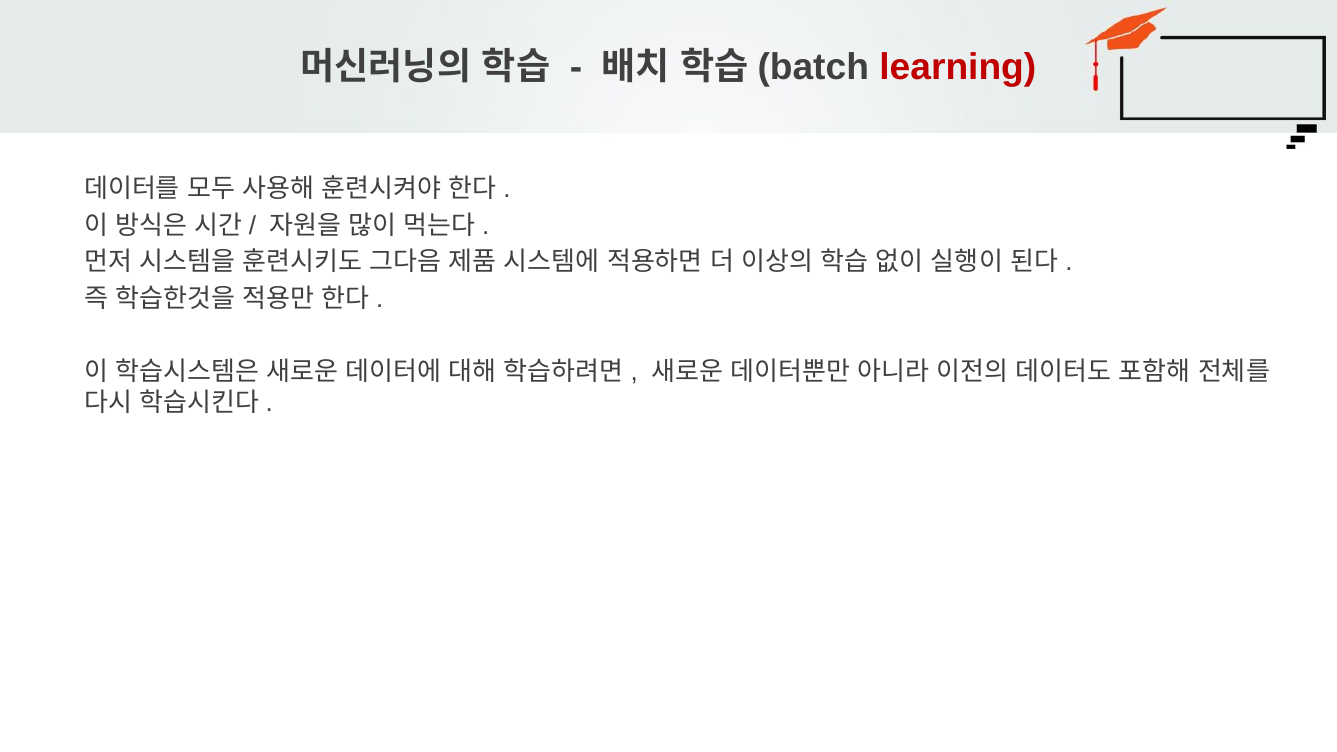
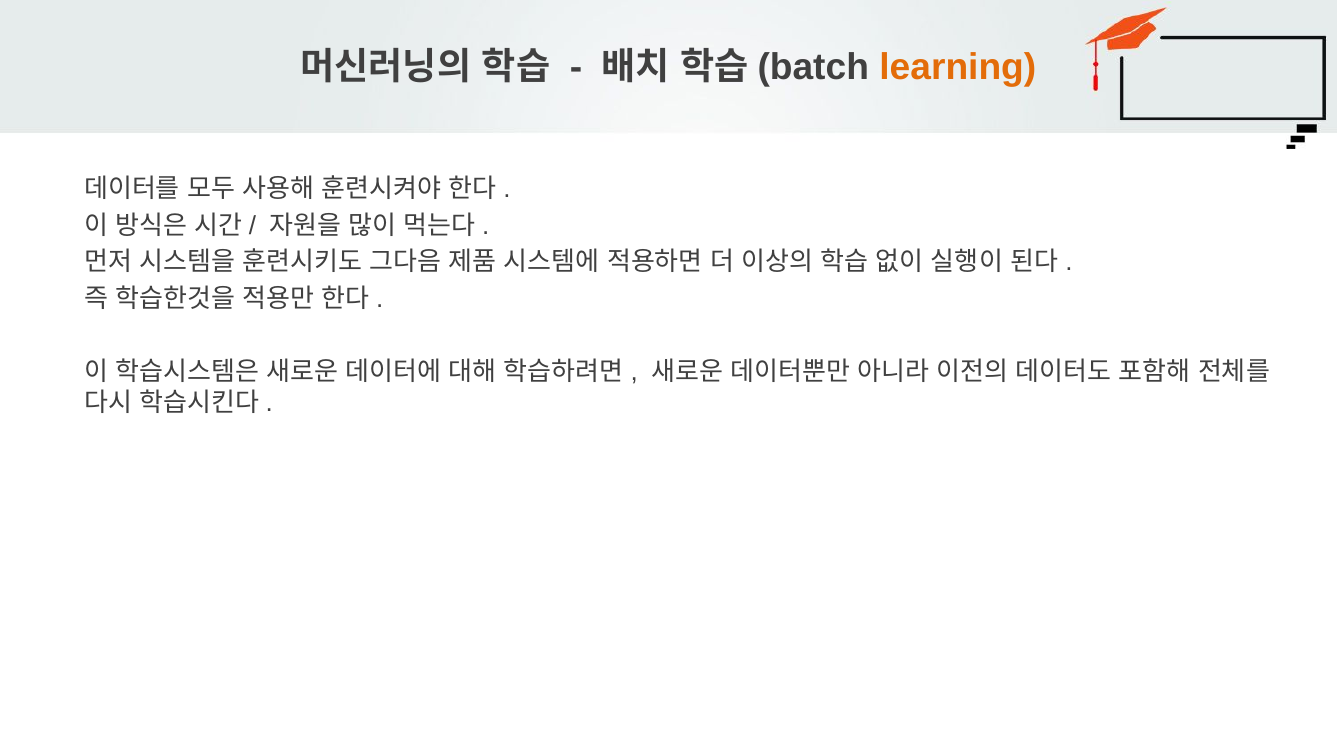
learning colour: red -> orange (958, 67)
